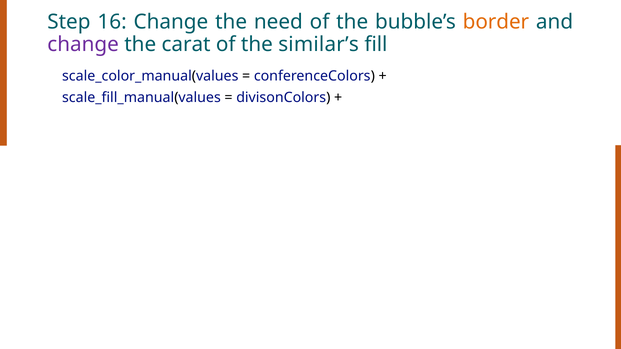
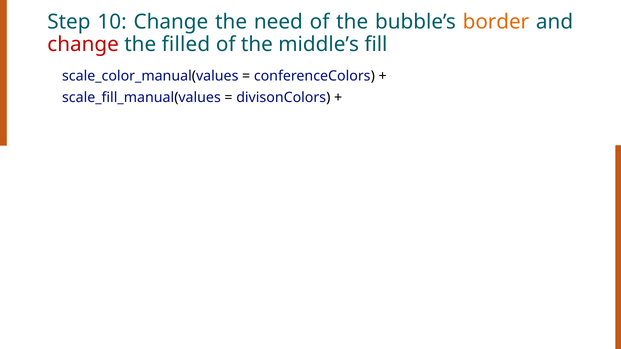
16: 16 -> 10 (112, 22)
change colour: purple -> red (83, 44)
carat: carat -> filled (186, 44)
similar’s: similar’s -> middle’s (319, 44)
